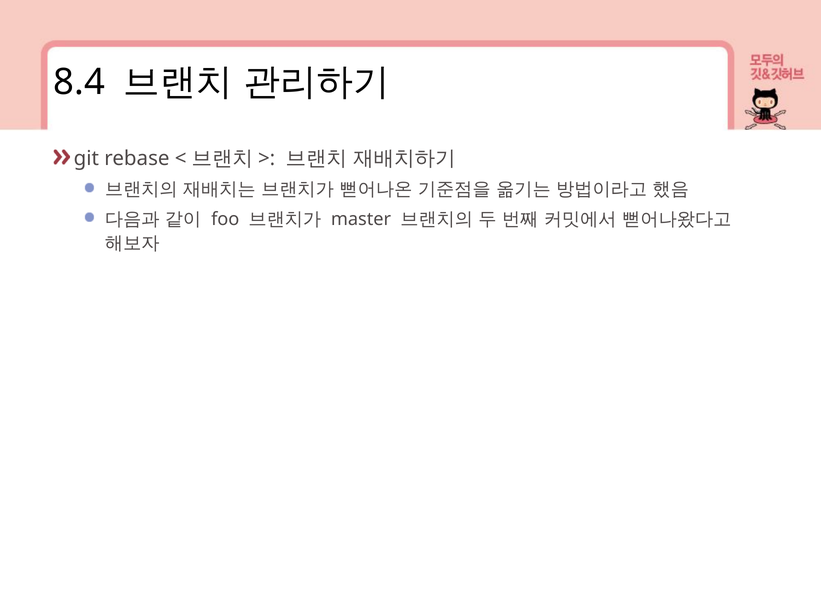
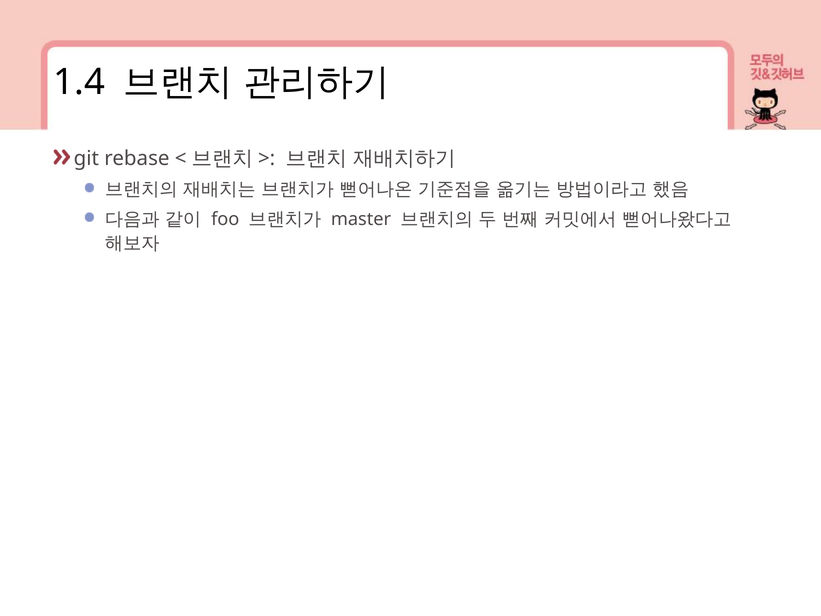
8.4: 8.4 -> 1.4 (79, 82)
